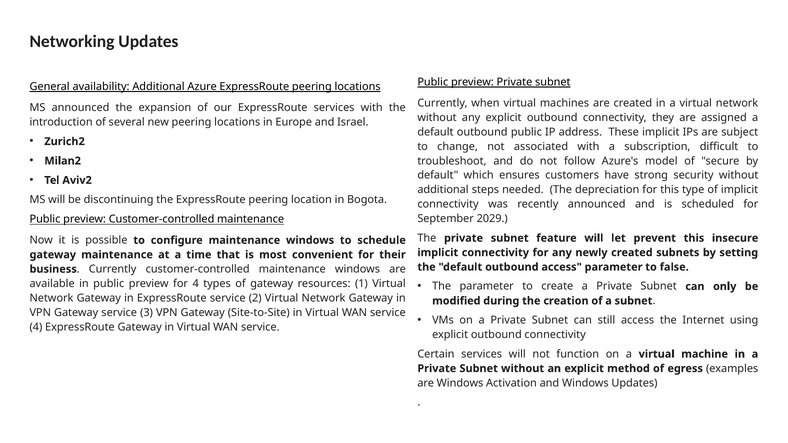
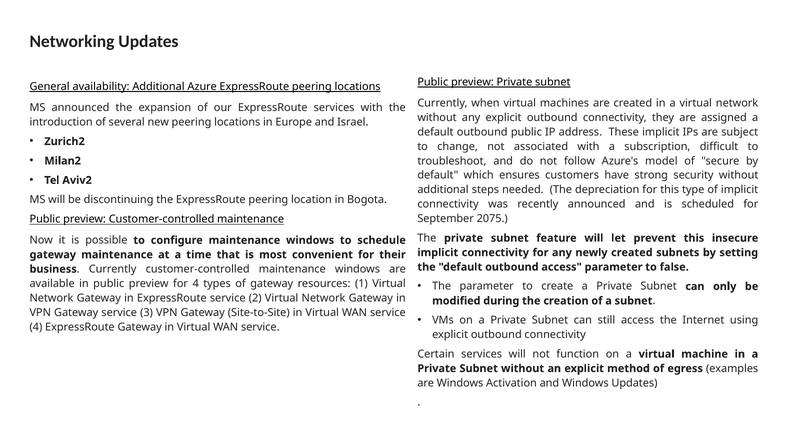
2029: 2029 -> 2075 (492, 219)
